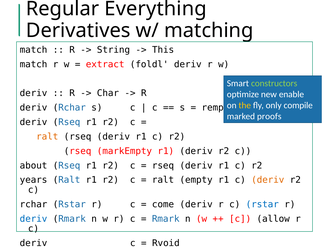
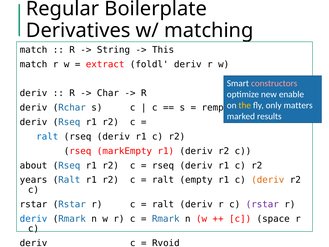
Everything: Everything -> Boilerplate (156, 9)
constructors colour: light green -> pink (274, 83)
compile: compile -> matters (298, 105)
proofs: proofs -> results (269, 116)
ralt colour: orange -> blue (47, 136)
rchar: rchar -> rstar (34, 204)
come: come -> ralt (163, 204)
rstar colour: blue -> purple (262, 204)
allow: allow -> space (273, 219)
